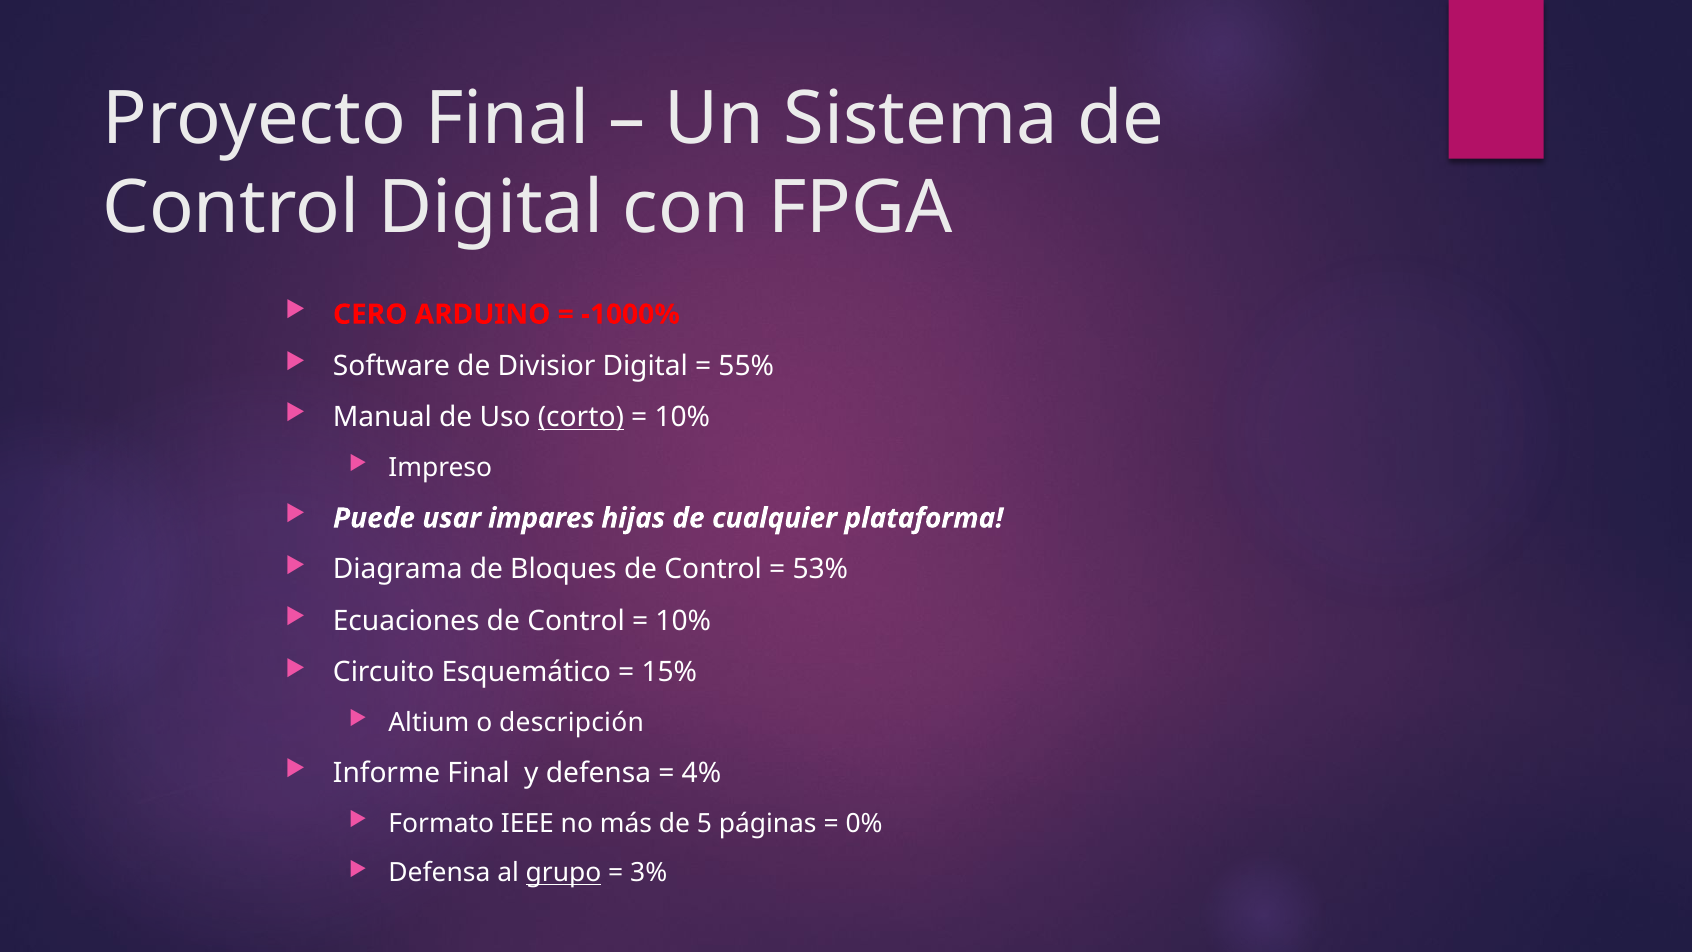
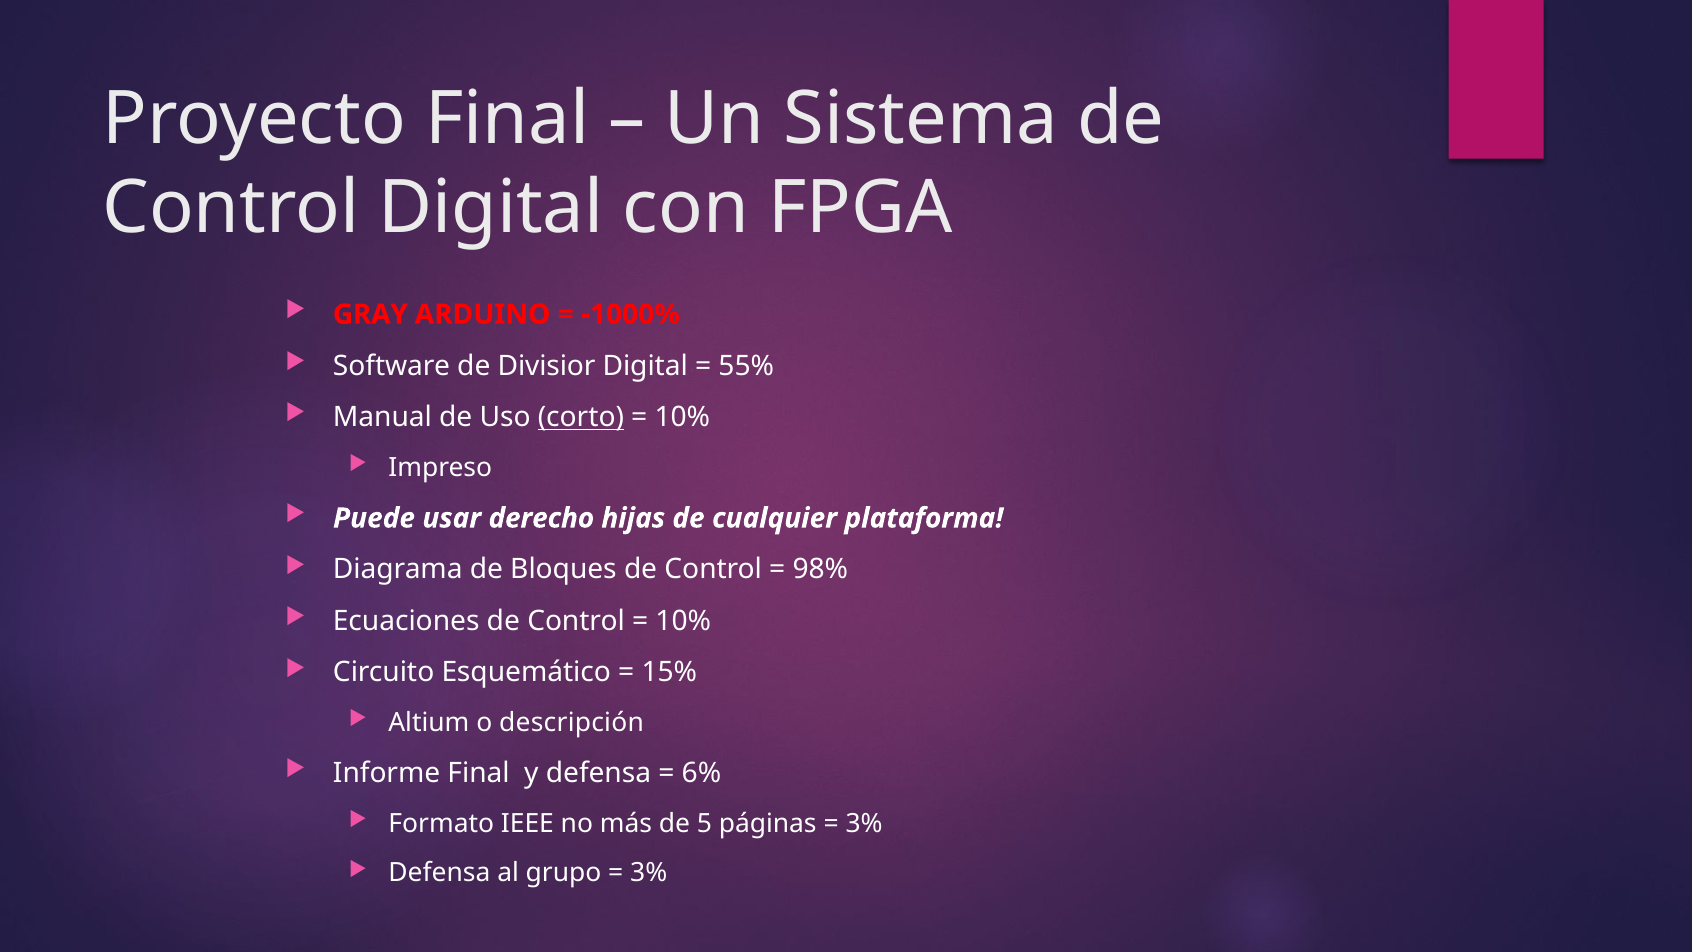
CERO: CERO -> GRAY (370, 314)
impares: impares -> derecho (541, 518)
53%: 53% -> 98% (820, 570)
4%: 4% -> 6% (701, 773)
0%: 0% -> 3% (864, 824)
grupo underline: present -> none (563, 873)
